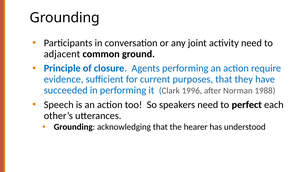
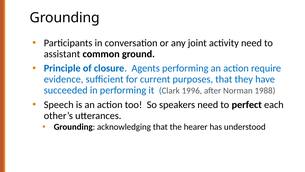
adjacent: adjacent -> assistant (62, 54)
